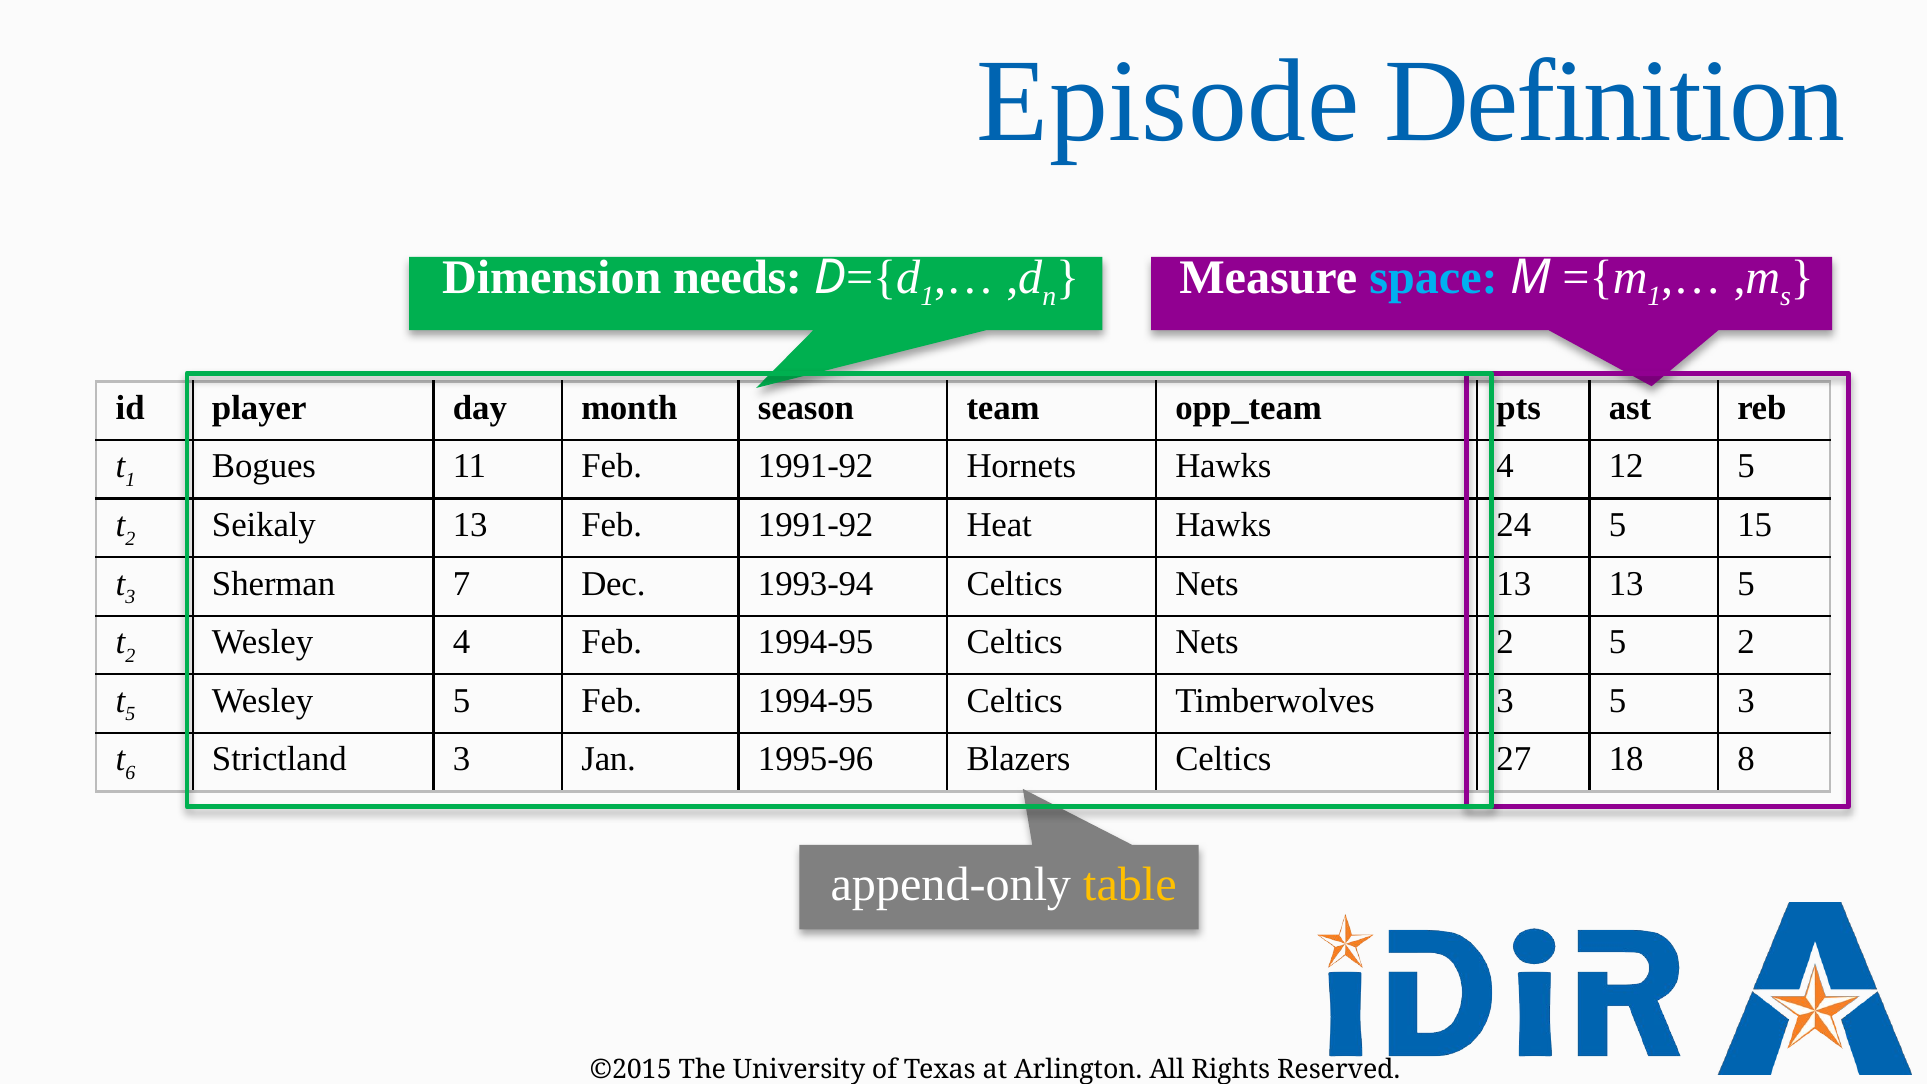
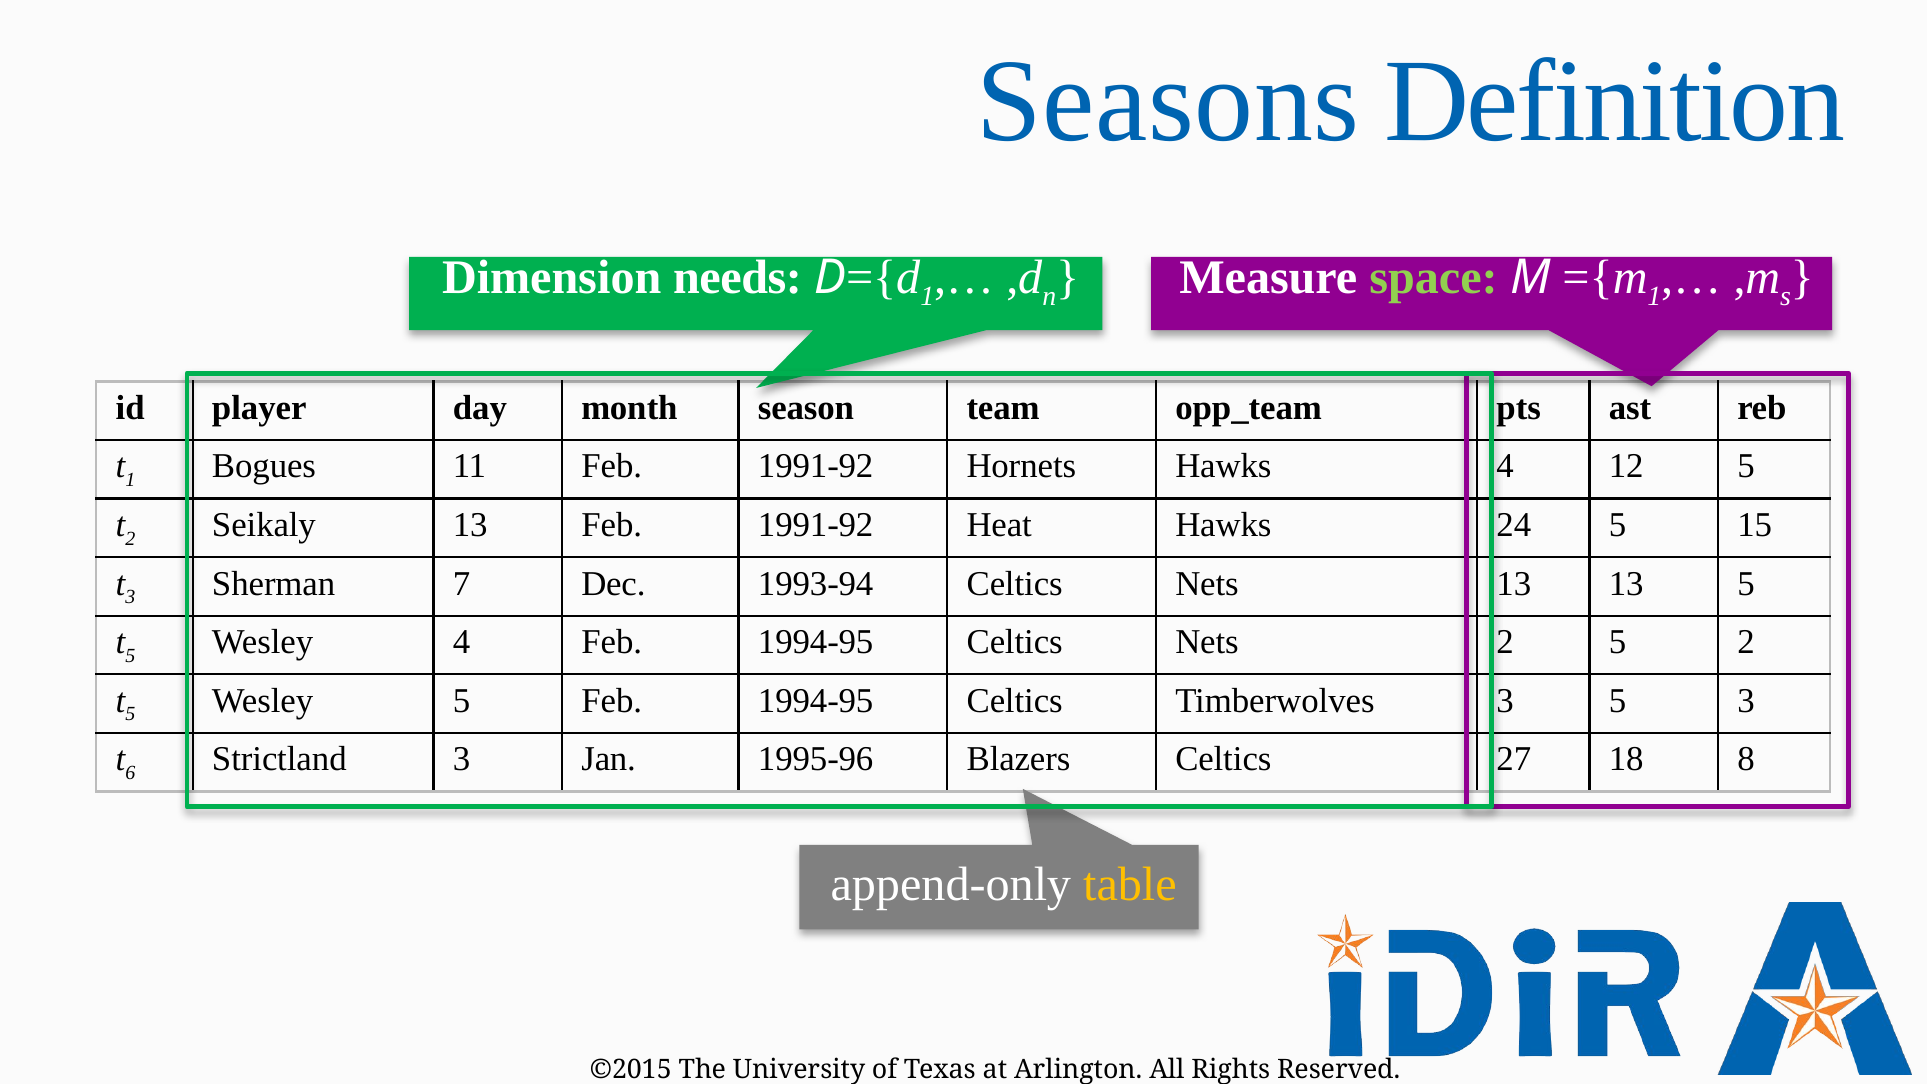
Episode: Episode -> Seasons (1168, 101)
space colour: light blue -> light green (1433, 277)
2: 2 -> 5 (130, 656)
